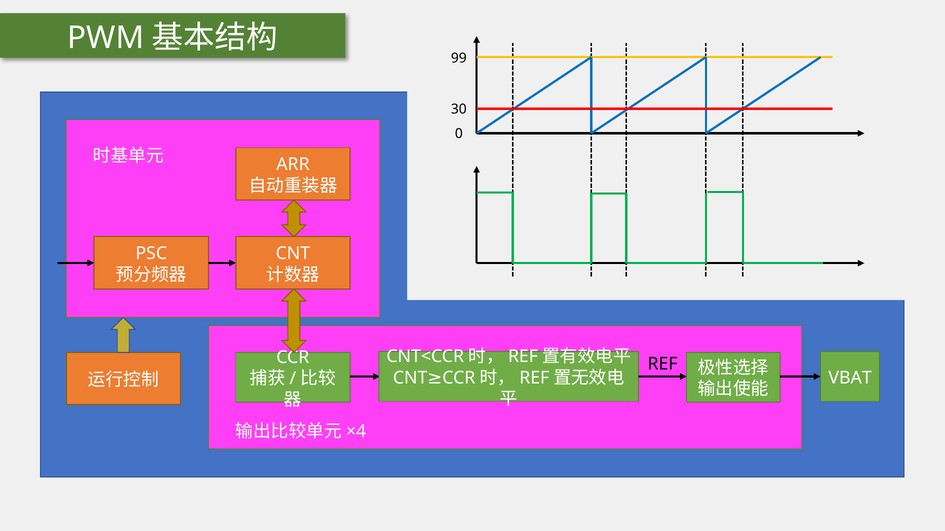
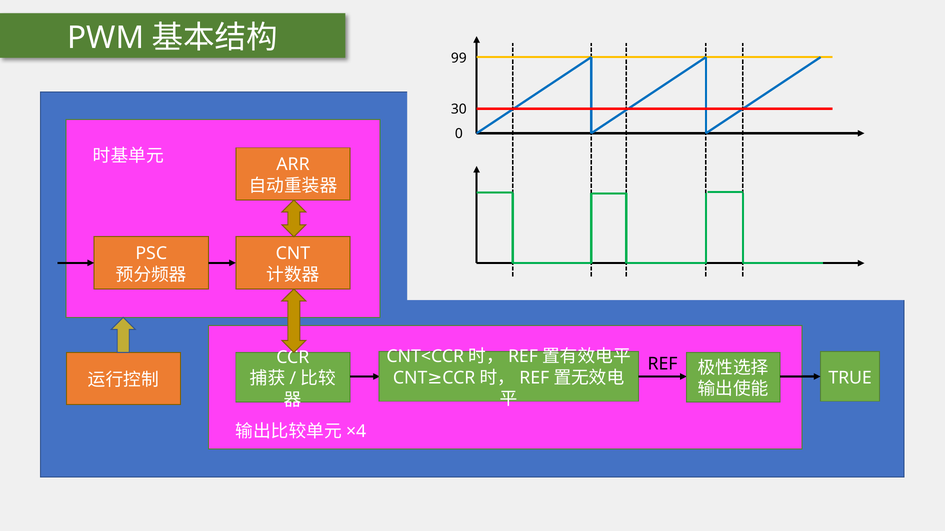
VBAT: VBAT -> TRUE (850, 378)
